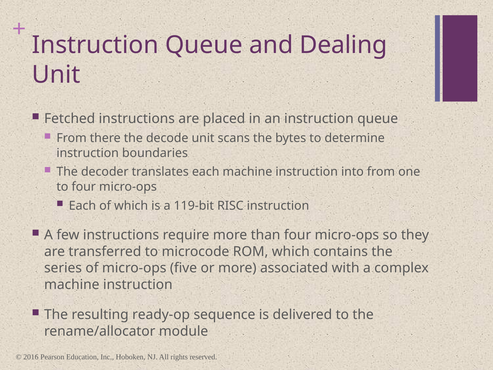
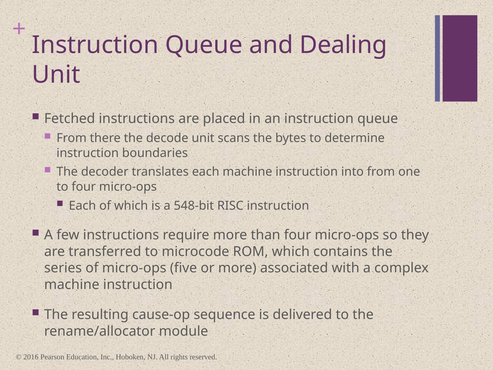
119-bit: 119-bit -> 548-bit (194, 205)
ready-op: ready-op -> cause-op (161, 314)
